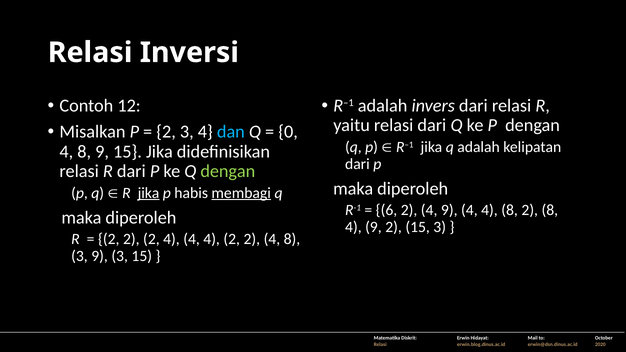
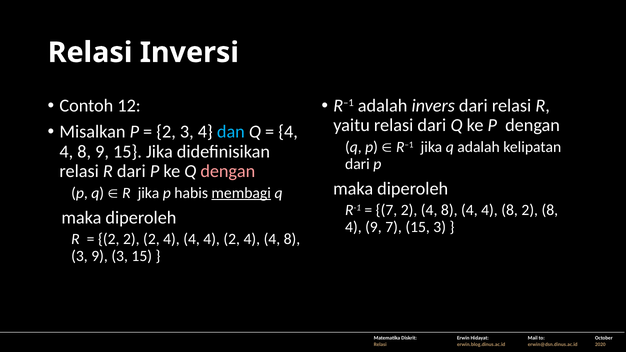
0: 0 -> 4 (288, 132)
dengan colour: light green -> pink (228, 171)
jika underline: present -> none (149, 193)
6: 6 -> 7 (386, 210)
2 4 9: 9 -> 8 (449, 210)
9 2: 2 -> 7 (394, 227)
4 2 2: 2 -> 4 (252, 239)
